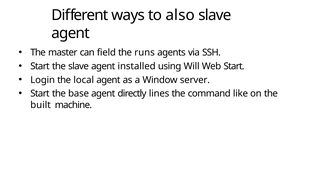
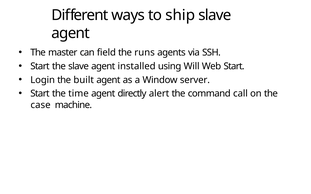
also: also -> ship (180, 15)
local: local -> built (84, 80)
base: base -> time (78, 94)
lines: lines -> alert (159, 94)
like: like -> call (240, 94)
built: built -> case (41, 105)
